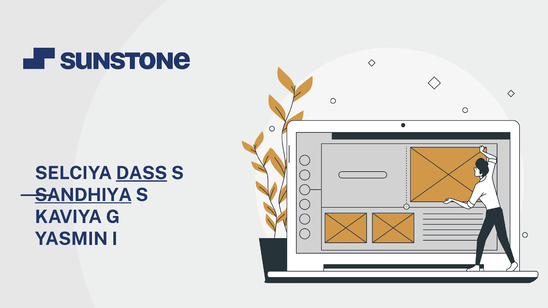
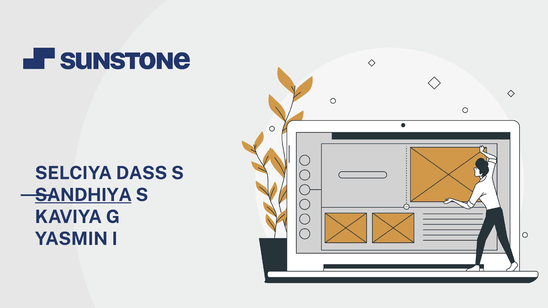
DASS underline: present -> none (142, 173)
